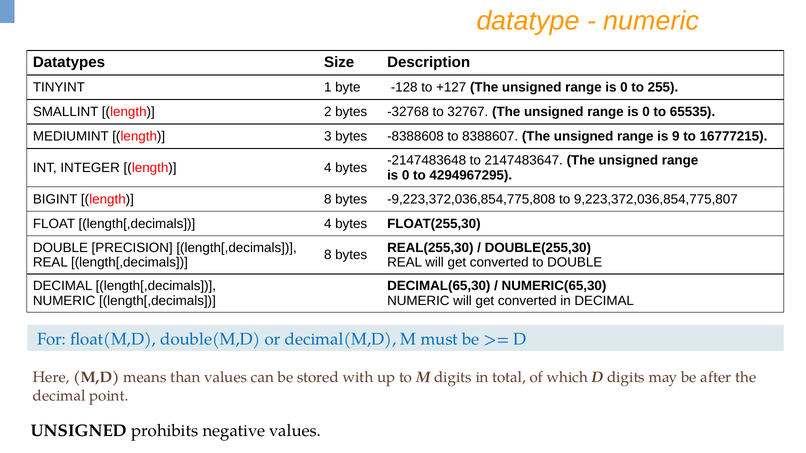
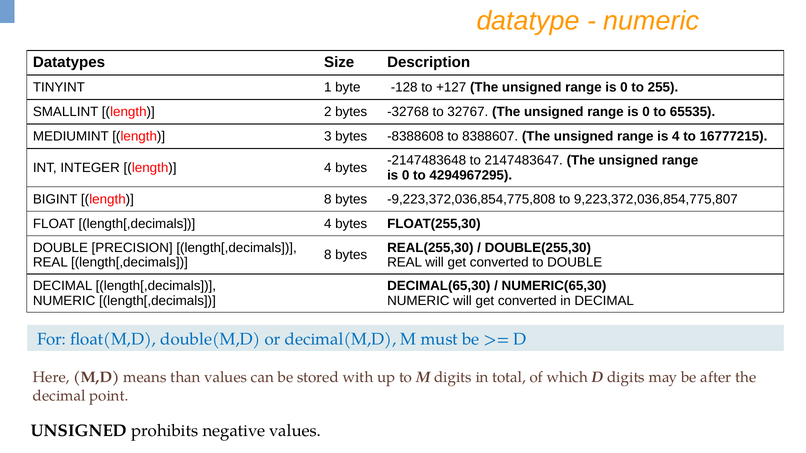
is 9: 9 -> 4 (676, 137)
